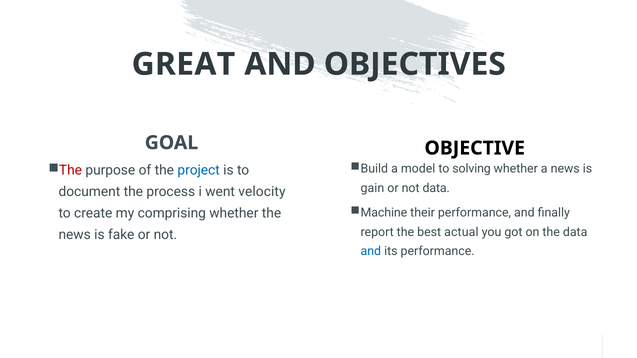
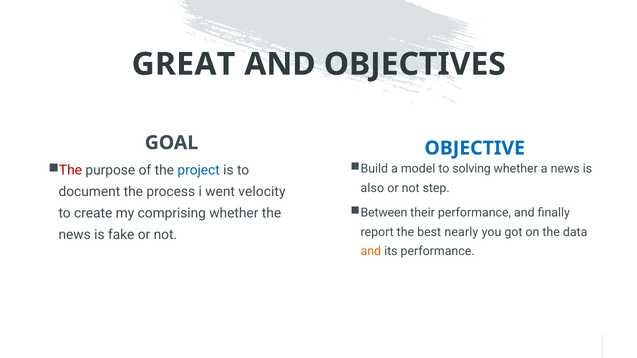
OBJECTIVE colour: black -> blue (475, 148)
gain: gain -> also (372, 188)
not data: data -> step (436, 188)
Machine: Machine -> Between (384, 213)
actual: actual -> nearly (461, 232)
and colour: blue -> orange (371, 252)
